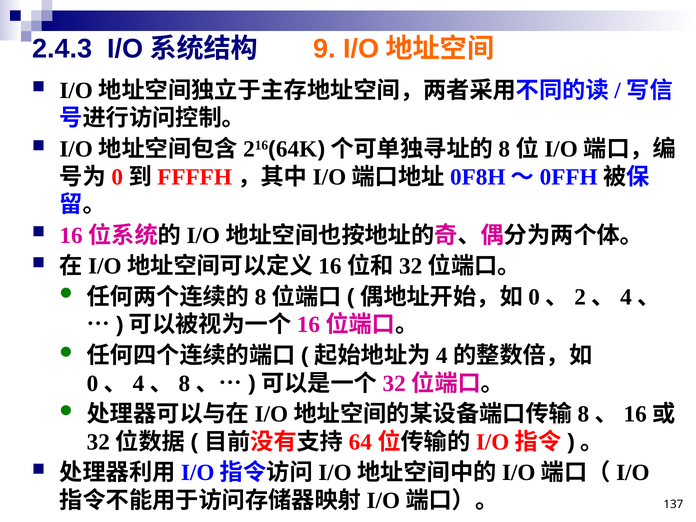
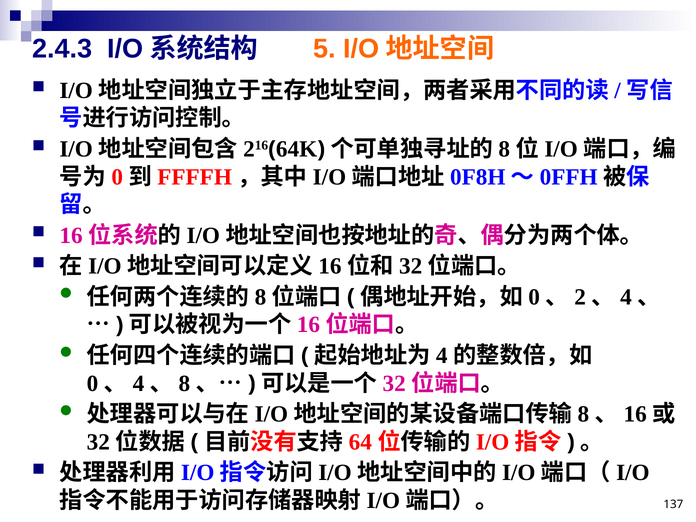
9: 9 -> 5 (325, 49)
